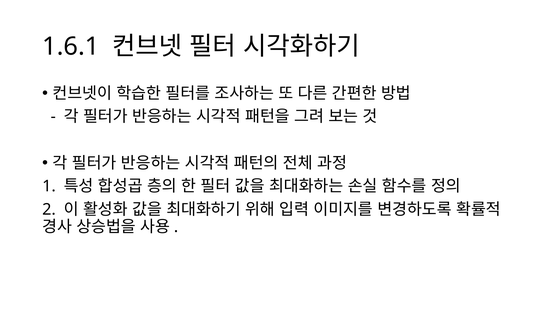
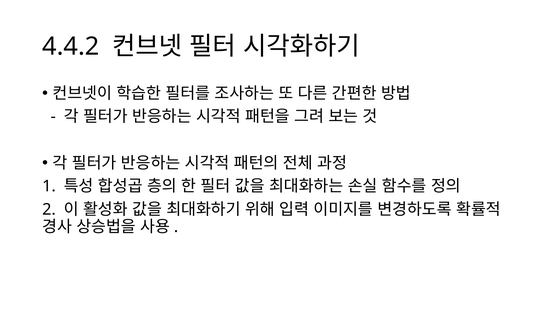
1.6.1: 1.6.1 -> 4.4.2 (71, 47)
